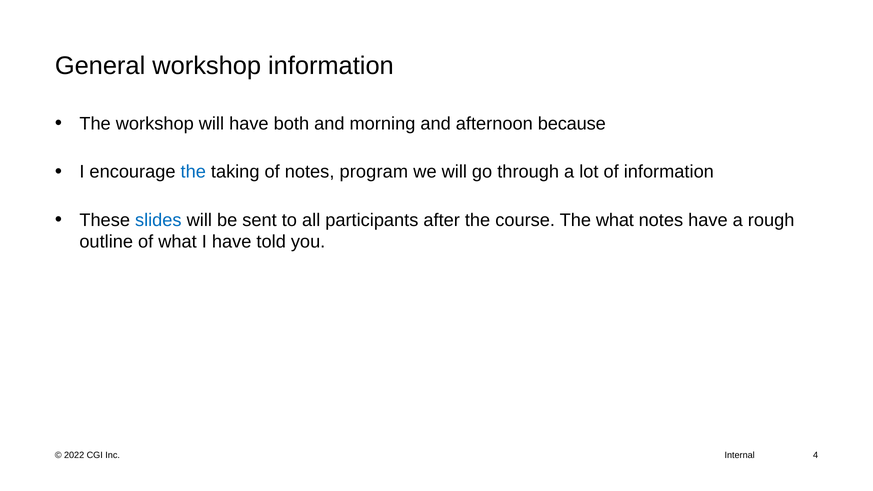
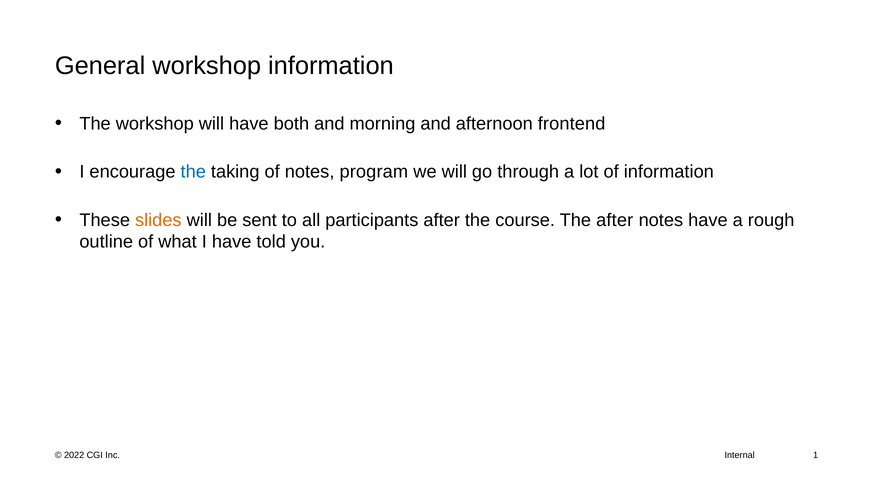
because: because -> frontend (572, 124)
slides colour: blue -> orange (158, 220)
The what: what -> after (615, 220)
4: 4 -> 1 (816, 455)
